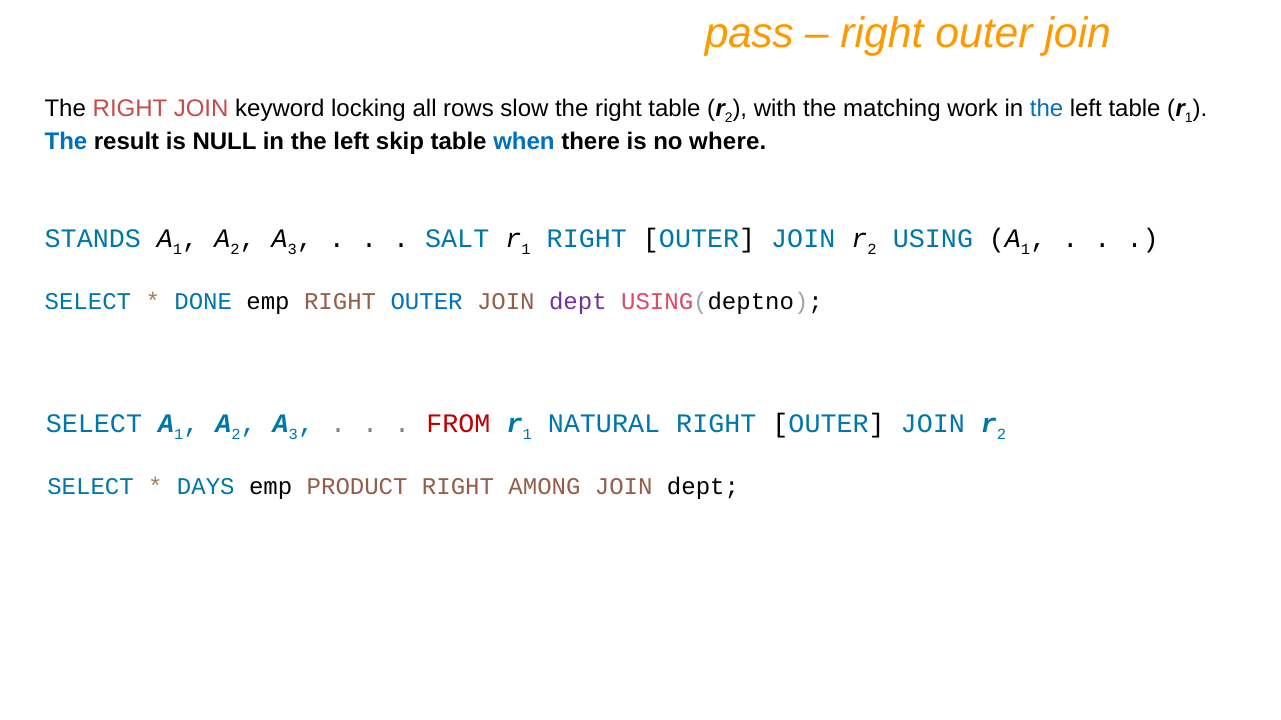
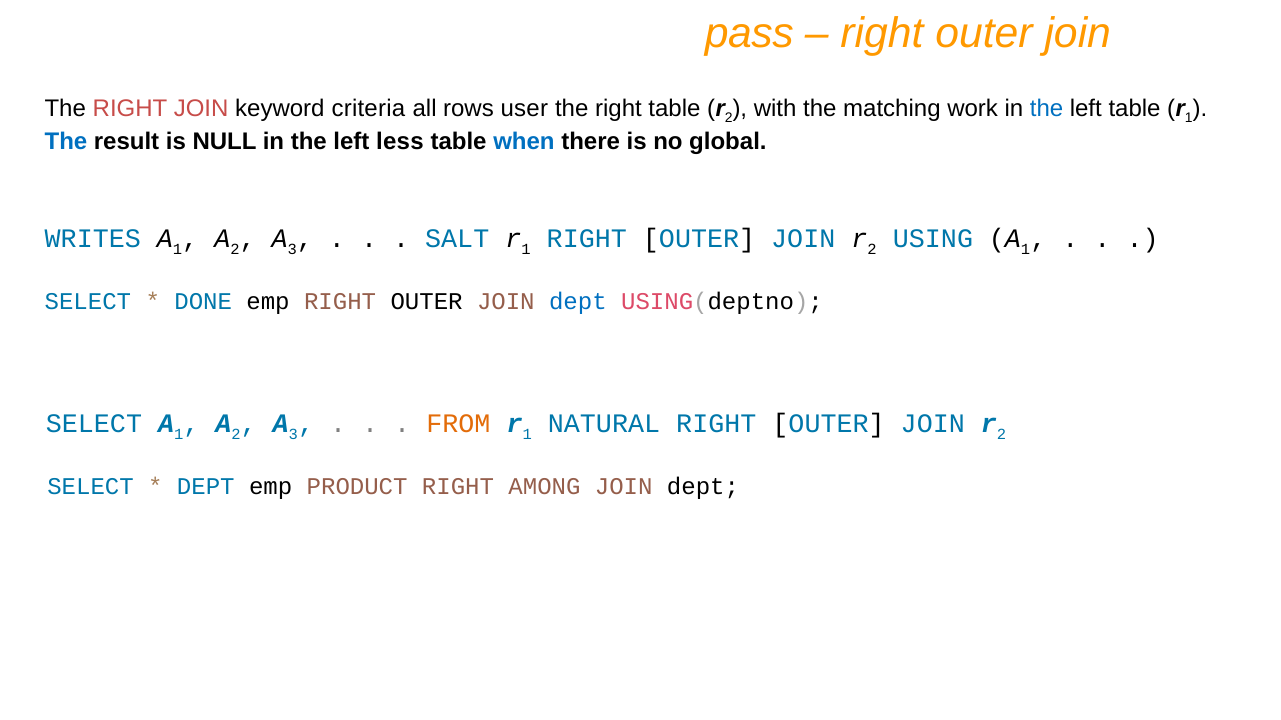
locking: locking -> criteria (368, 109)
slow: slow -> user (524, 109)
skip: skip -> less (400, 142)
where: where -> global (728, 142)
STANDS: STANDS -> WRITES (93, 239)
OUTER colour: blue -> black (427, 302)
dept colour: purple -> blue (578, 302)
FROM colour: red -> orange (458, 424)
DAYS: DAYS -> DEPT (206, 487)
